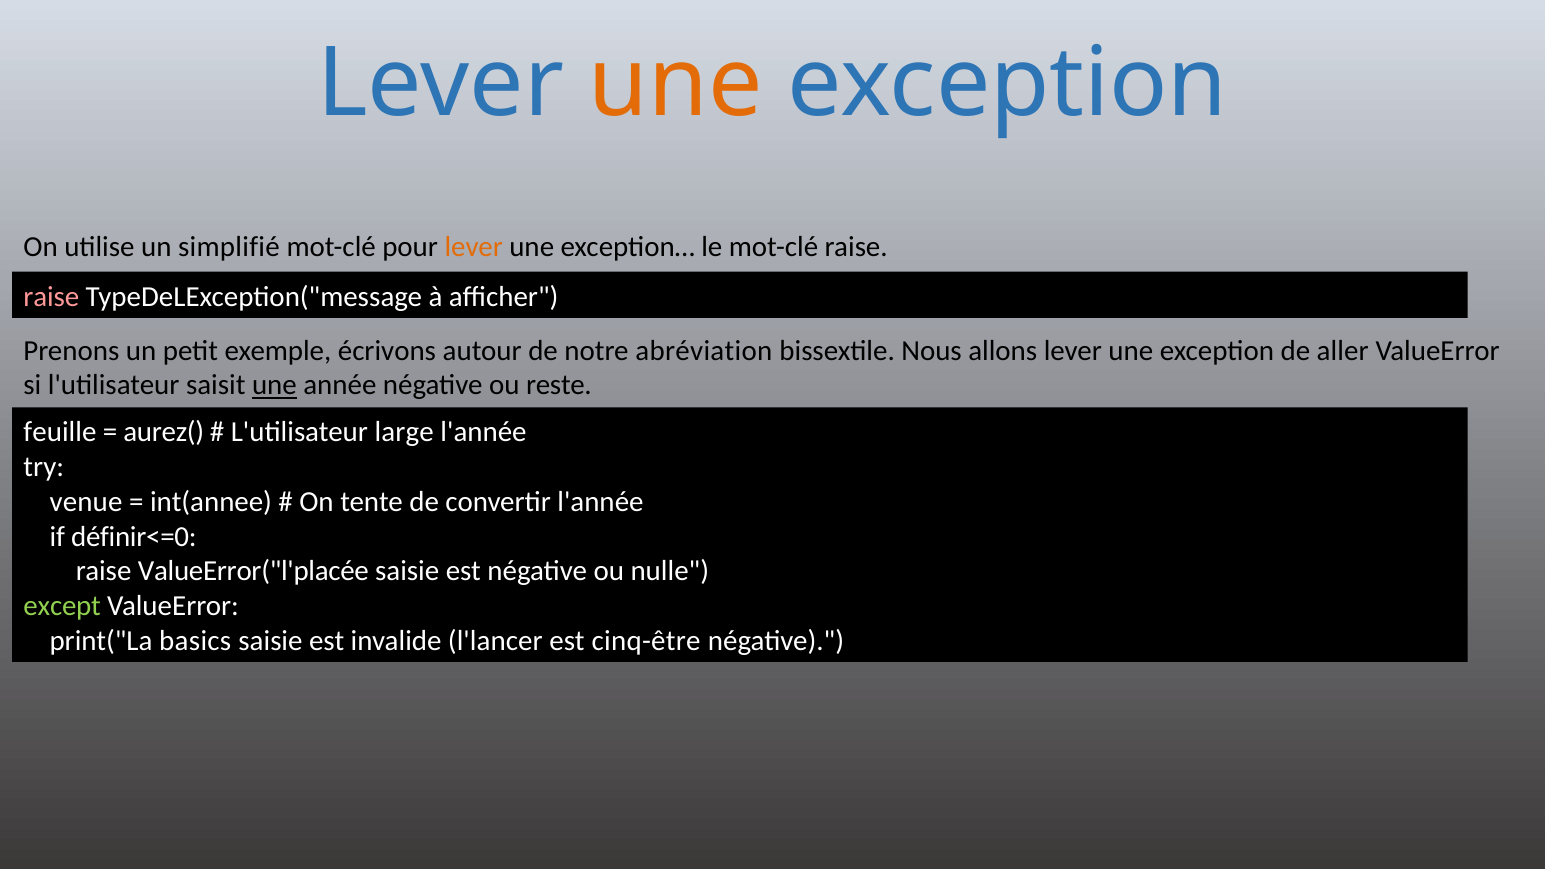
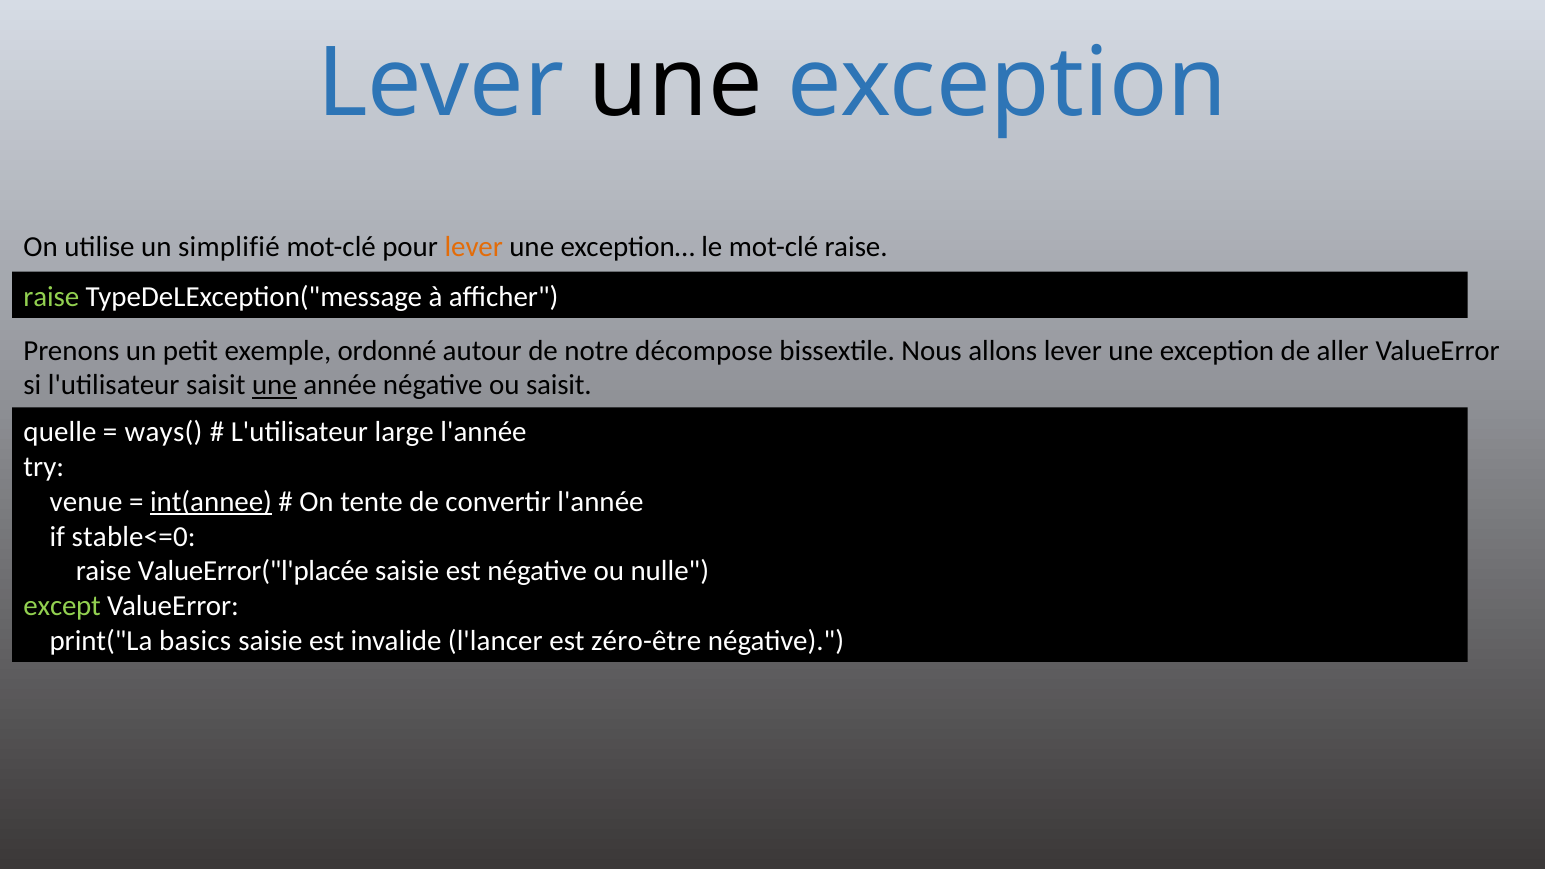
une colour: orange -> black (676, 83)
raise colour: pink -> light green (51, 297)
écrivons: écrivons -> ordonné (387, 351)
abréviation: abréviation -> décompose (704, 351)
ou reste: reste -> saisit (559, 385)
feuille: feuille -> quelle (60, 432)
aurez(: aurez( -> ways( (164, 432)
int(annee underline: none -> present (211, 502)
définir<=0: définir<=0 -> stable<=0 (134, 537)
cinq-être: cinq-être -> zéro-être (646, 641)
